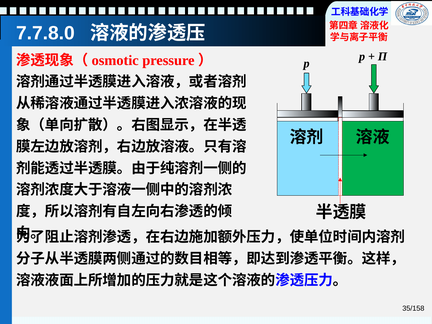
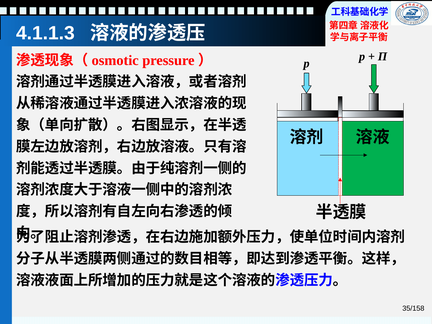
7.7.8.0: 7.7.8.0 -> 4.1.1.3 (46, 33)
